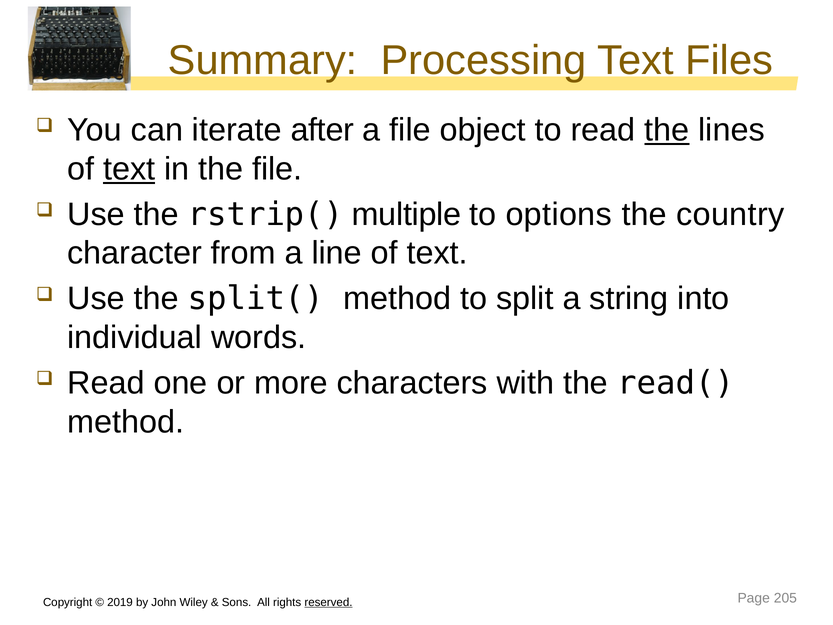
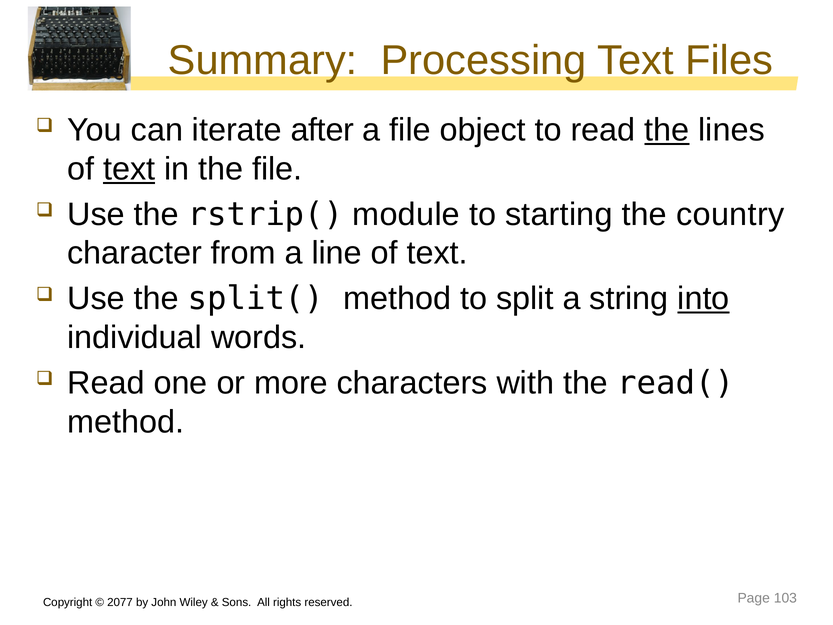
multiple: multiple -> module (406, 214)
options: options -> starting (559, 214)
into underline: none -> present (703, 299)
2019: 2019 -> 2077 (120, 602)
reserved underline: present -> none (328, 602)
205: 205 -> 103 (785, 598)
